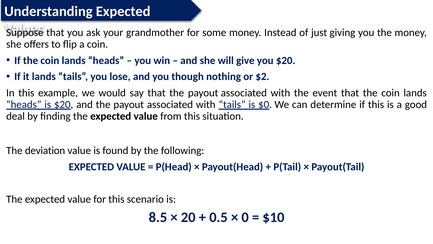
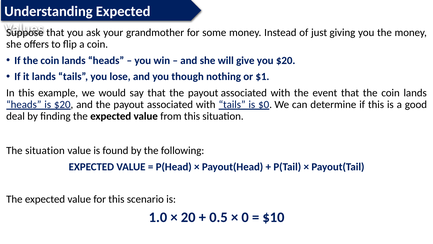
$2: $2 -> $1 (262, 77)
The deviation: deviation -> situation (45, 150)
8.5: 8.5 -> 1.0 (158, 217)
